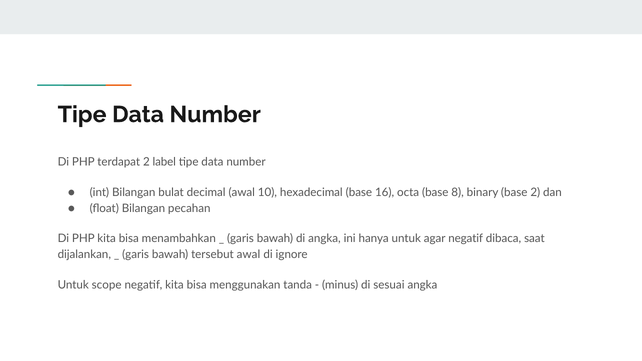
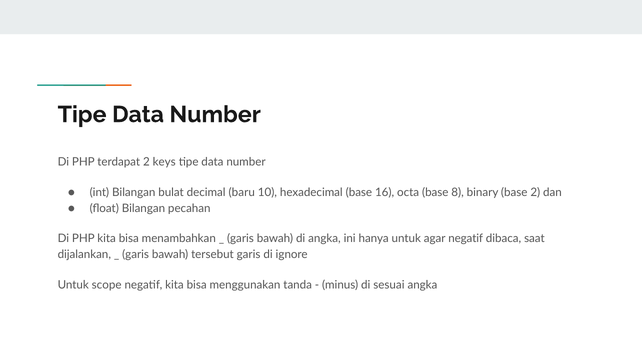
label: label -> keys (164, 162)
decimal awal: awal -> baru (242, 192)
tersebut awal: awal -> garis (249, 255)
